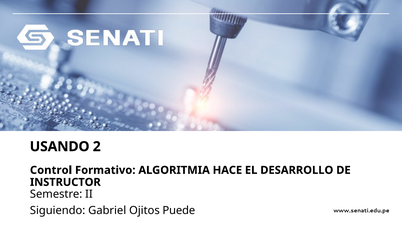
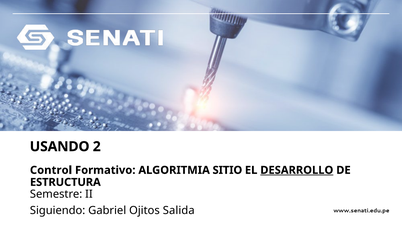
HACE: HACE -> SITIO (227, 170)
DESARROLLO underline: none -> present (297, 170)
INSTRUCTOR: INSTRUCTOR -> ESTRUCTURA (65, 182)
Puede: Puede -> Salida (179, 211)
